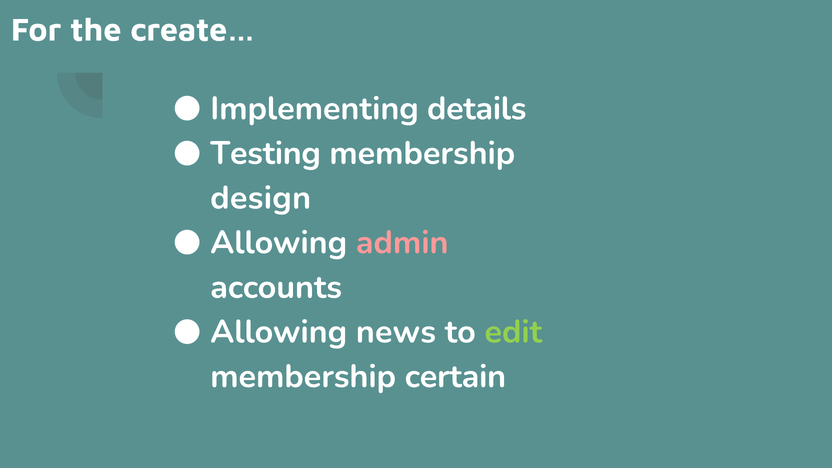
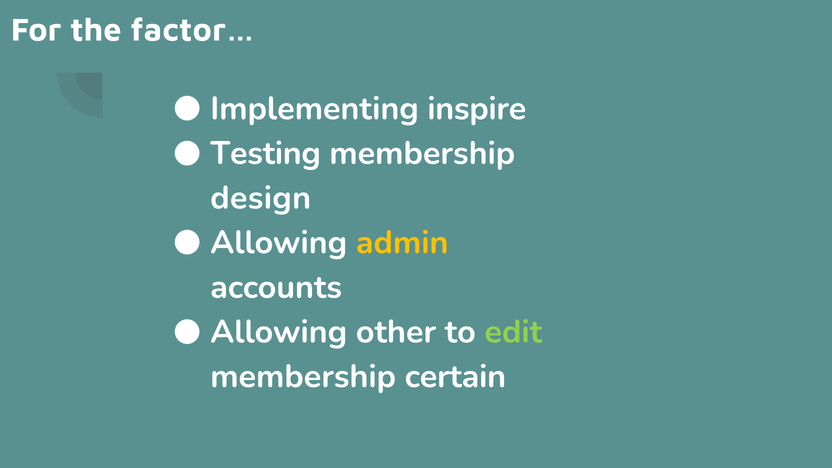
create…: create… -> factor… (192, 30)
details: details -> inspire (477, 109)
admin colour: pink -> yellow (402, 242)
news: news -> other (396, 332)
